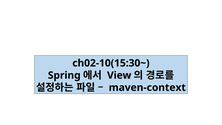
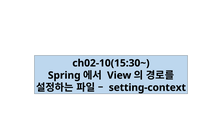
maven-context: maven-context -> setting-context (147, 87)
